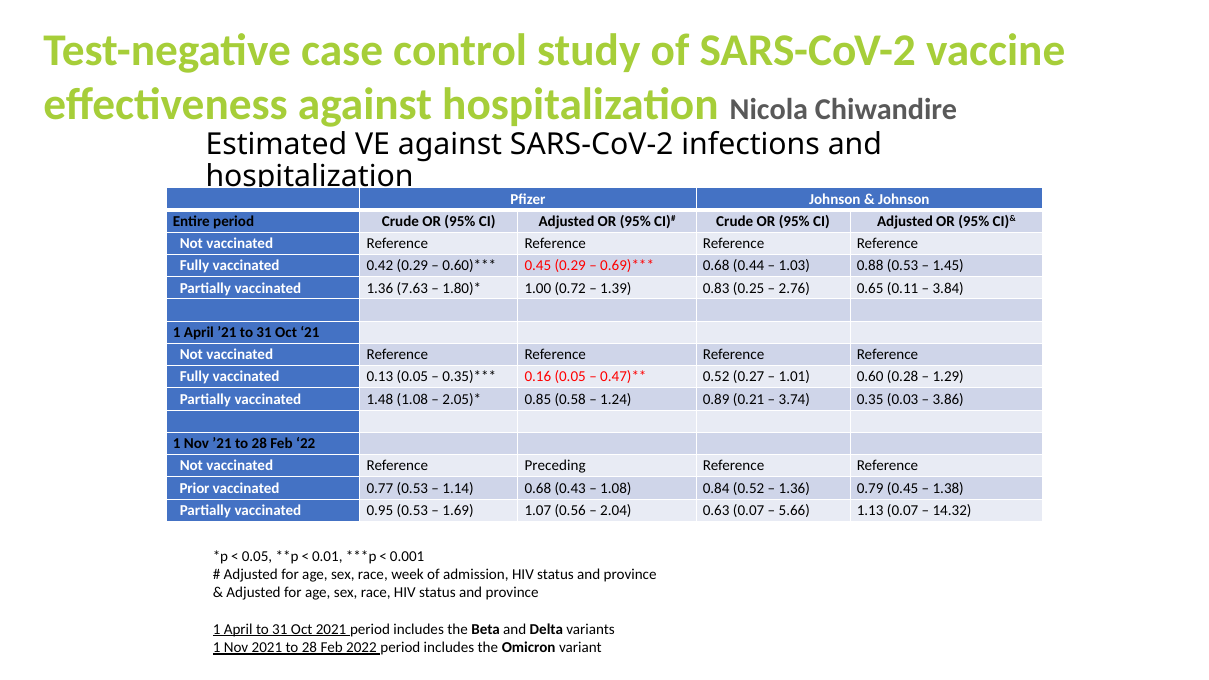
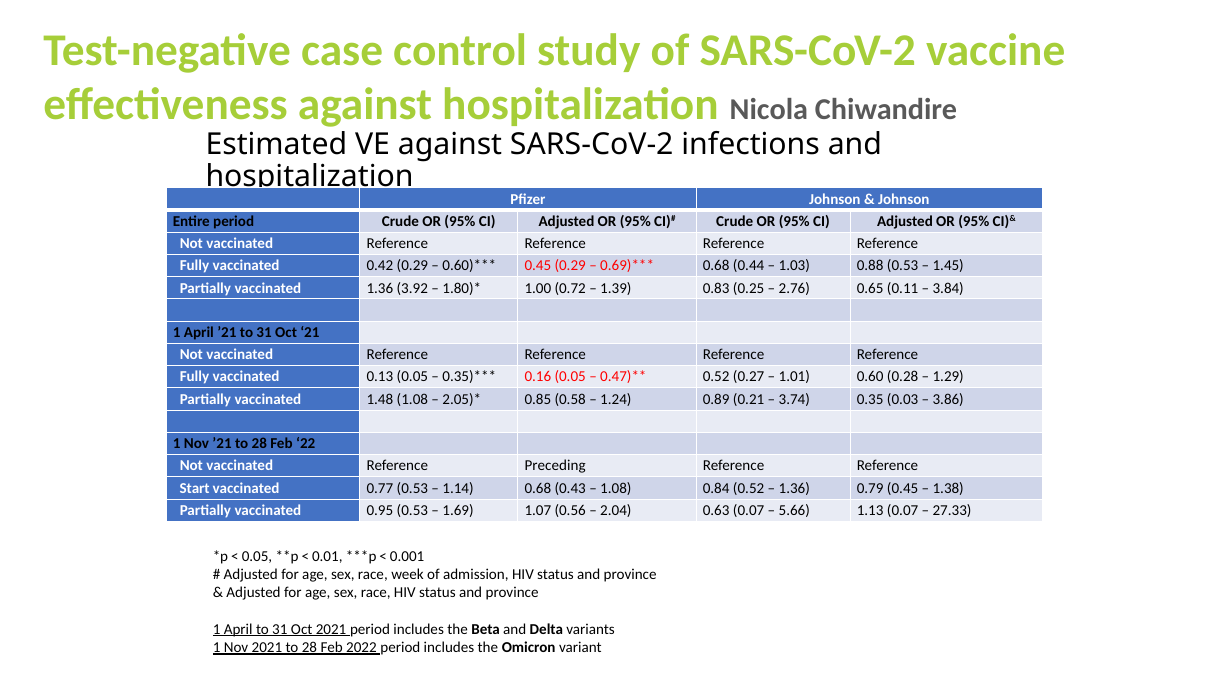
7.63: 7.63 -> 3.92 (412, 288)
Prior: Prior -> Start (195, 488)
14.32: 14.32 -> 27.33 (952, 510)
